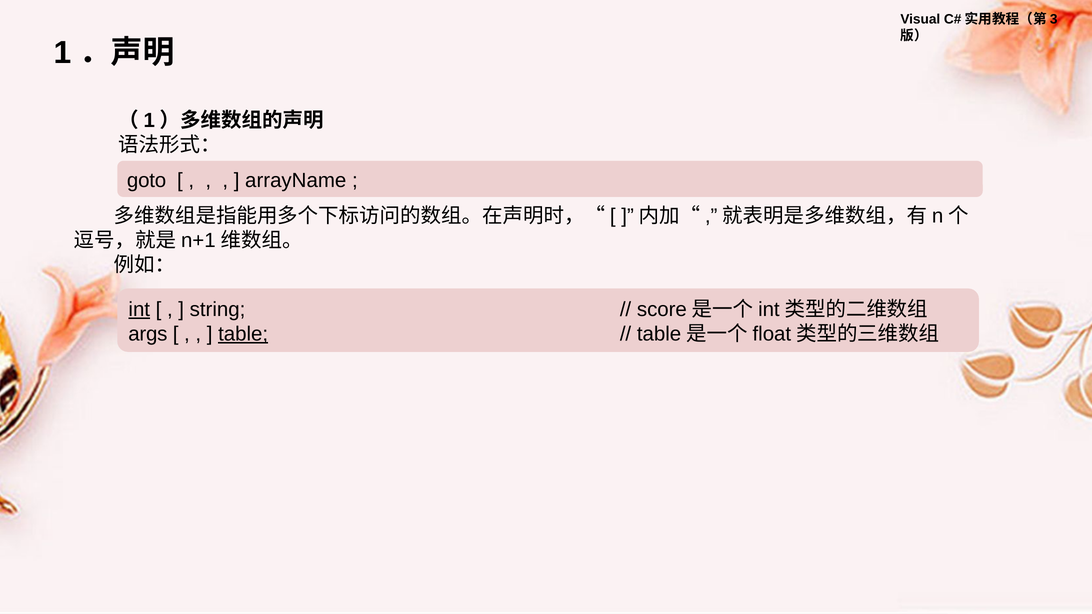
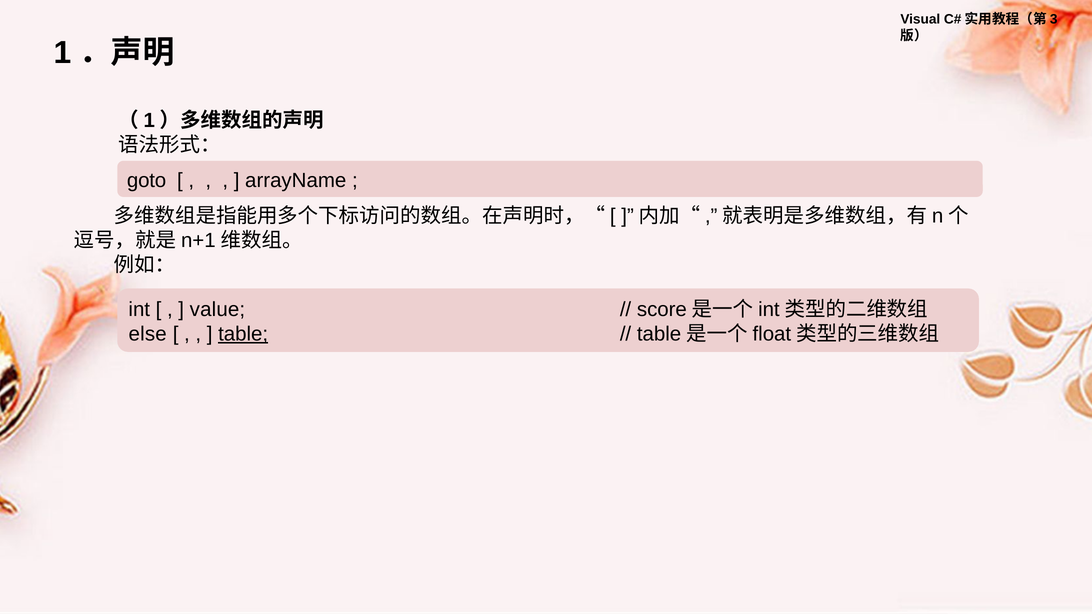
int underline: present -> none (139, 309)
string: string -> value (217, 309)
args: args -> else (148, 334)
